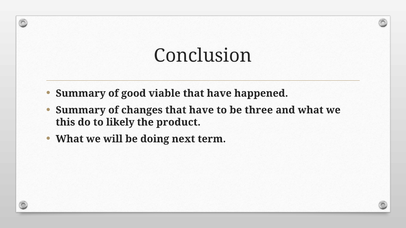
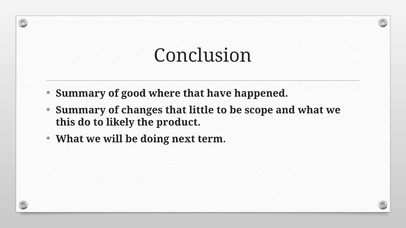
viable: viable -> where (165, 93)
changes that have: have -> little (201, 110)
three: three -> scope (259, 110)
